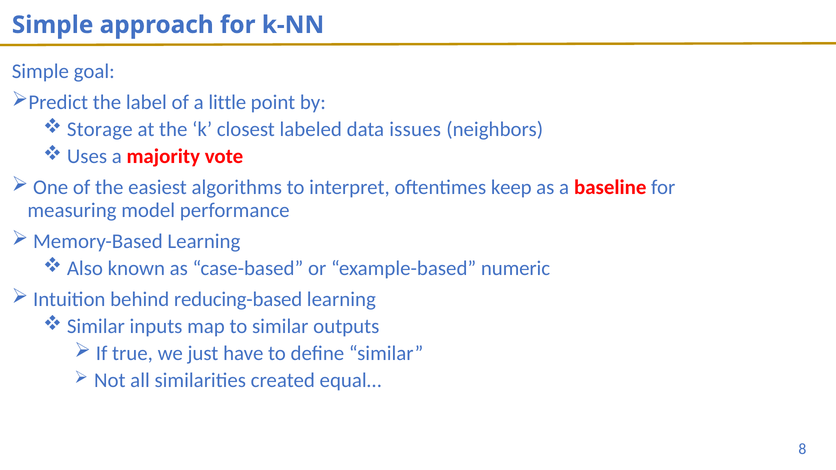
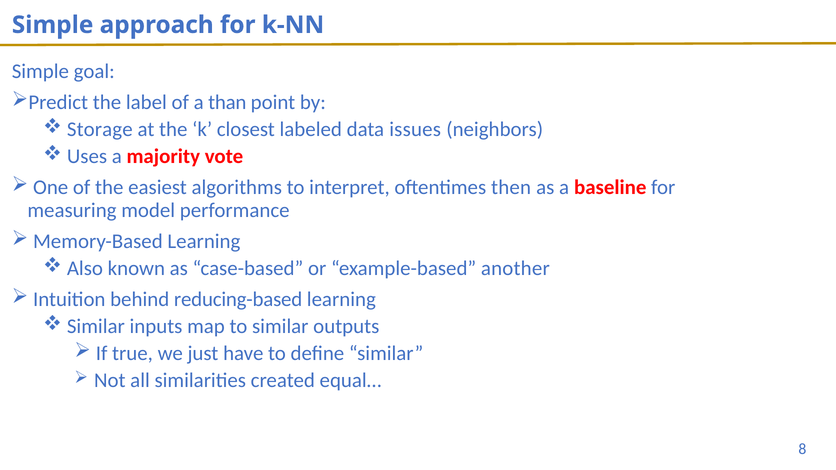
little: little -> than (227, 103)
keep: keep -> then (511, 188)
numeric: numeric -> another (515, 268)
